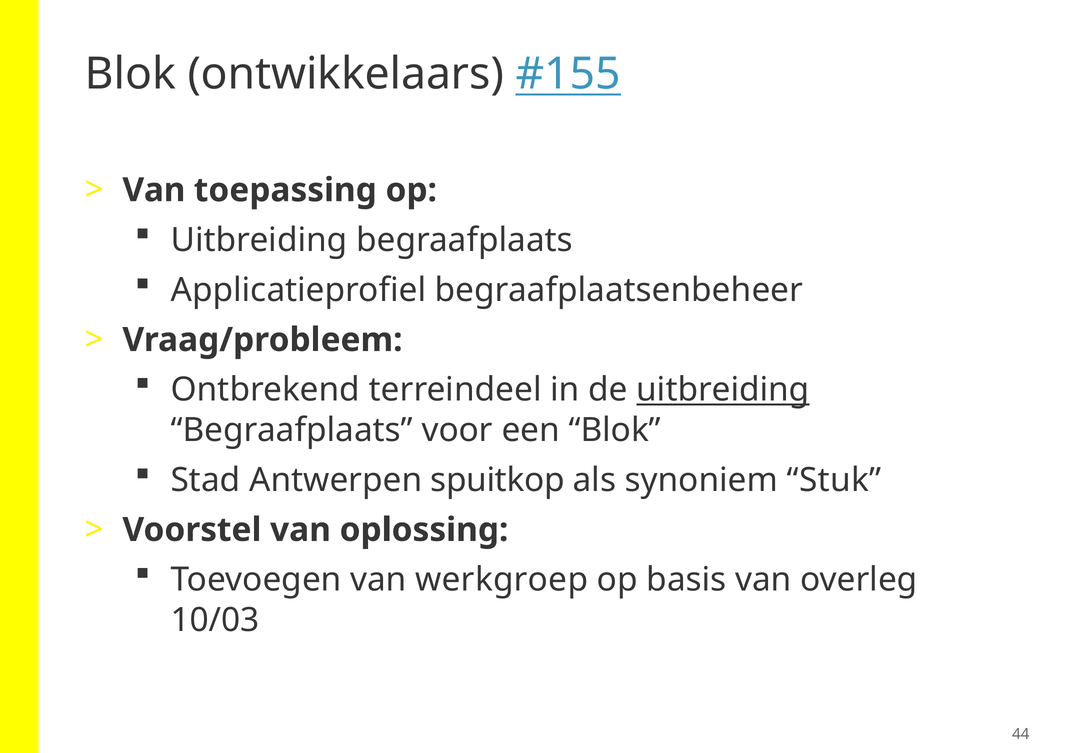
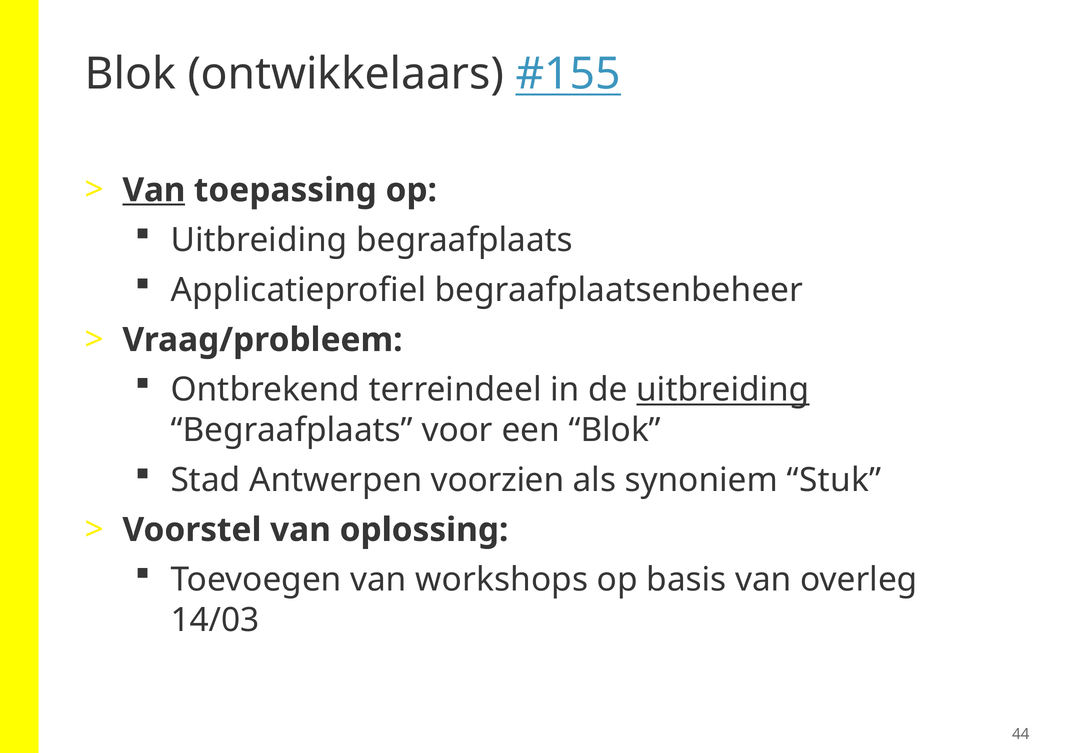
Van underline: none -> present (154, 190)
spuitkop: spuitkop -> voorzien (498, 480)
werkgroep: werkgroep -> workshops (502, 579)
10/03: 10/03 -> 14/03 (215, 620)
